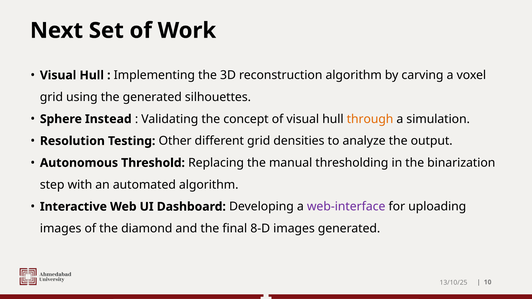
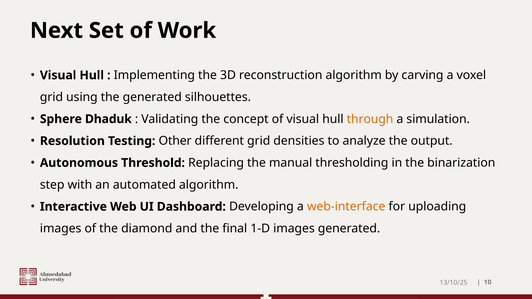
Instead: Instead -> Dhaduk (108, 119)
web-interface colour: purple -> orange (346, 207)
8-D: 8-D -> 1-D (260, 229)
